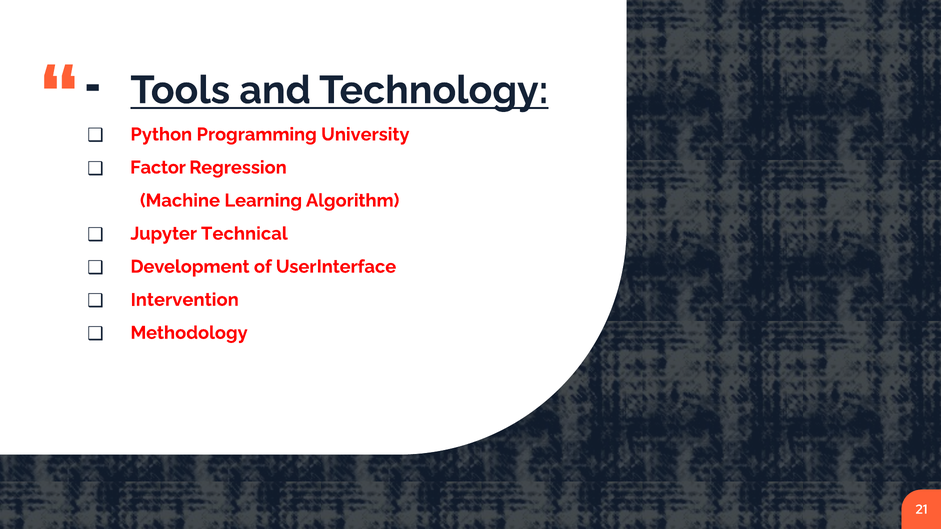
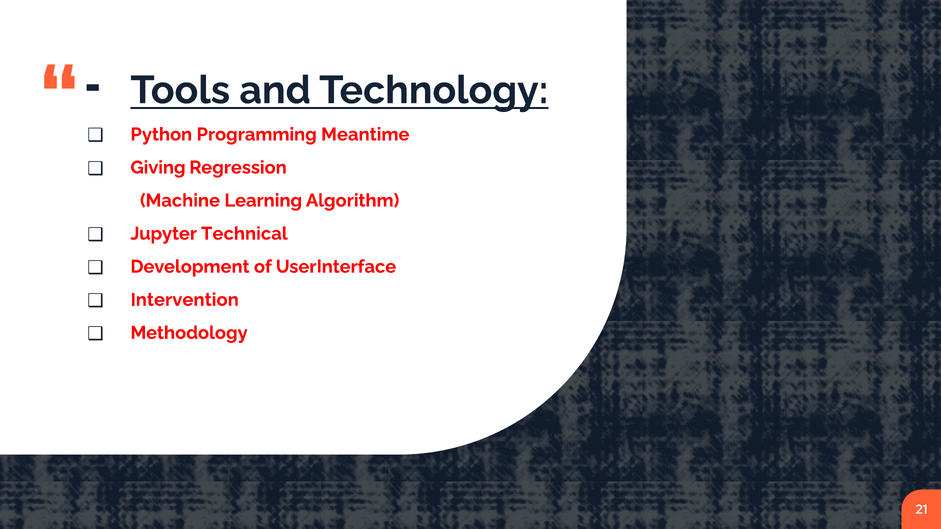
University: University -> Meantime (365, 135)
Factor: Factor -> Giving (158, 168)
